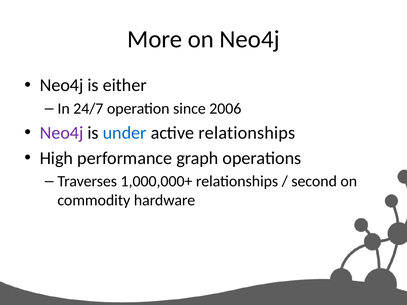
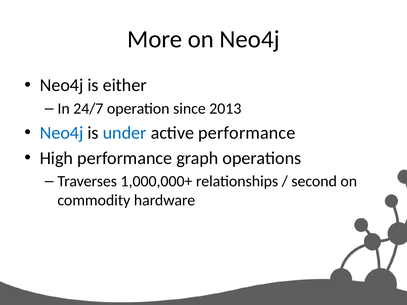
2006: 2006 -> 2013 (225, 109)
Neo4j colour: purple -> blue (62, 133)
active relationships: relationships -> performance (247, 133)
